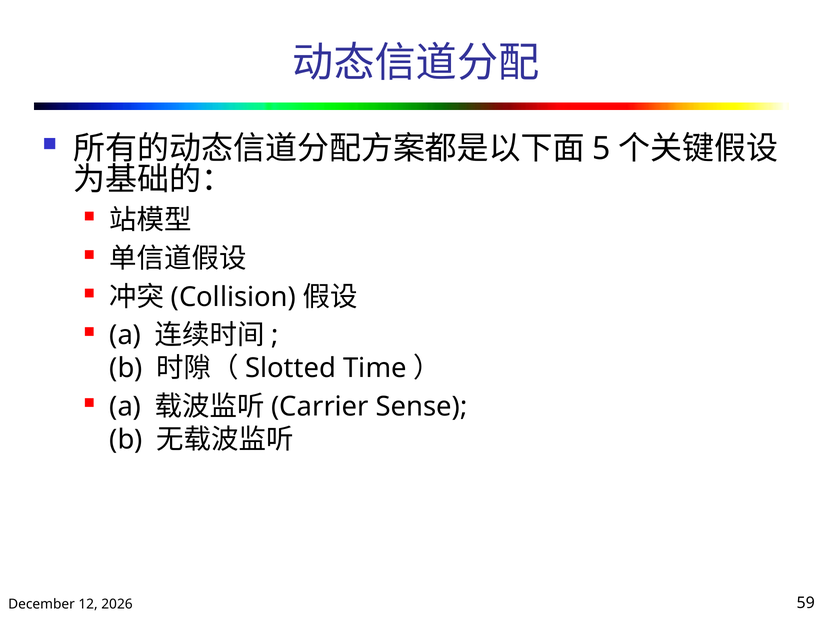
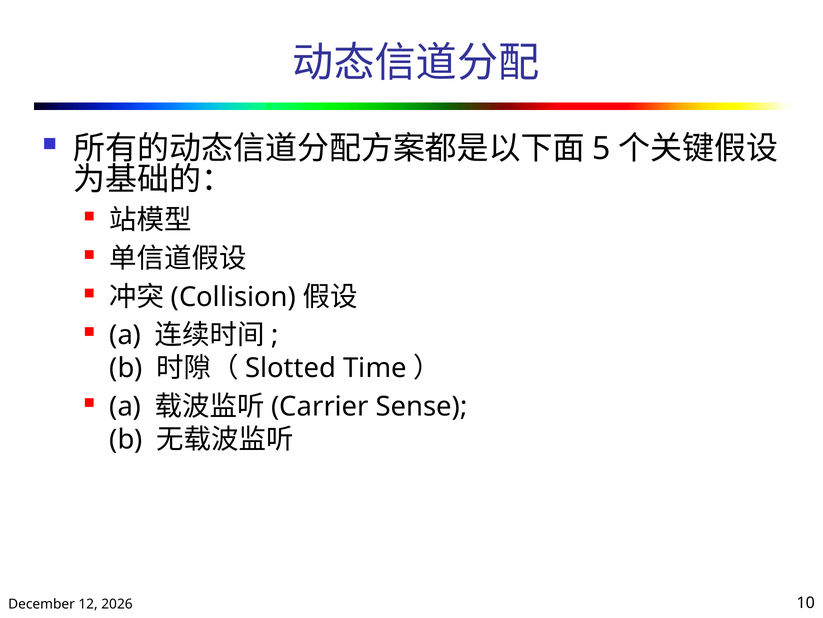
59: 59 -> 10 (806, 602)
